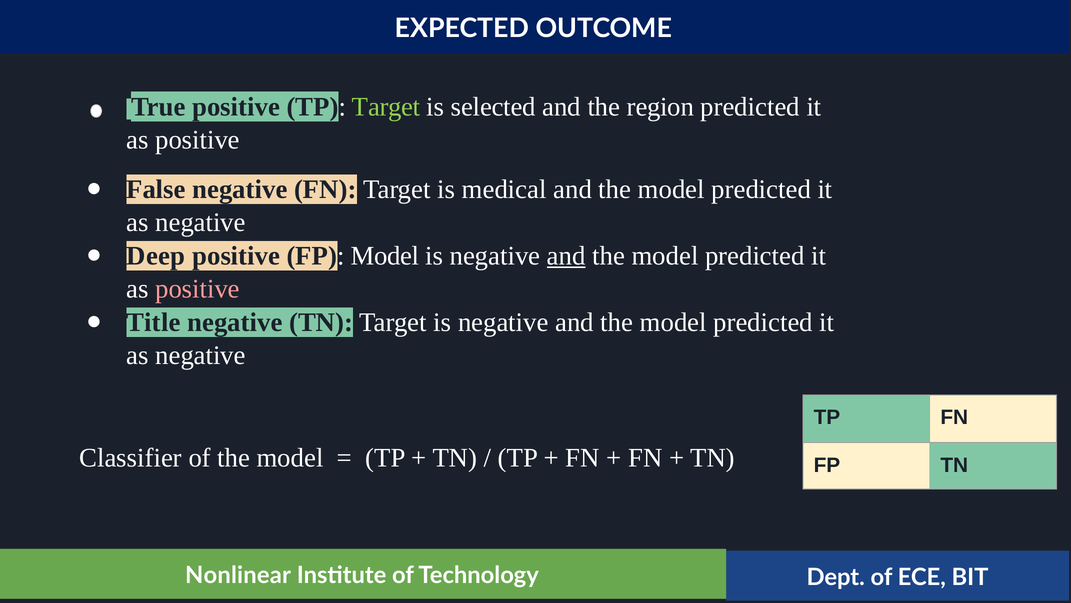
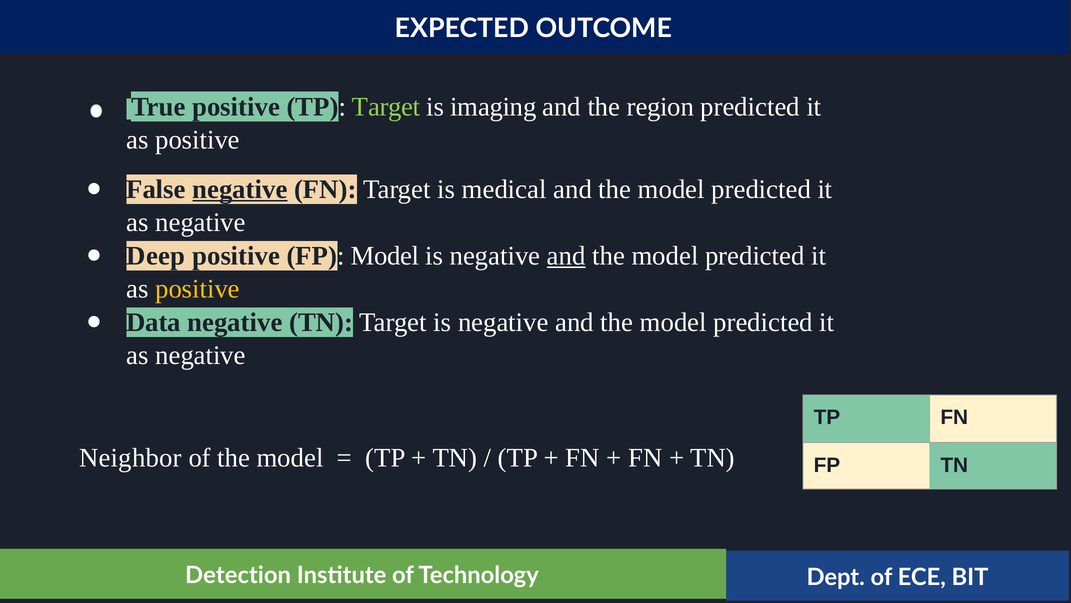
selected: selected -> imaging (493, 107)
negative underline: none -> present (240, 189)
positive colour: pink -> yellow (198, 289)
Title: Title -> Data (154, 322)
Classifier: Classifier -> Neighbor (130, 457)
Nonlinear: Nonlinear -> Detection (238, 575)
